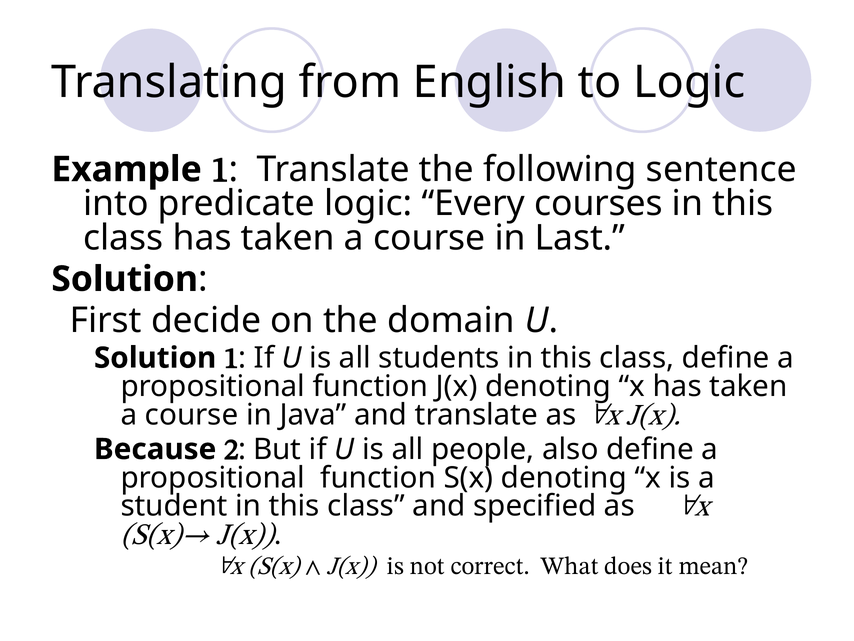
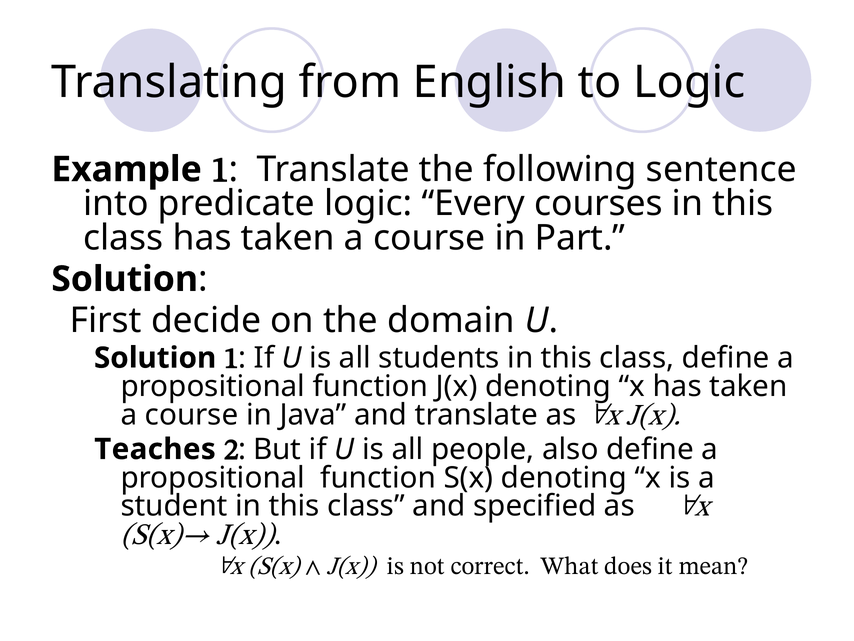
Last: Last -> Part (580, 238)
Because: Because -> Teaches (155, 449)
